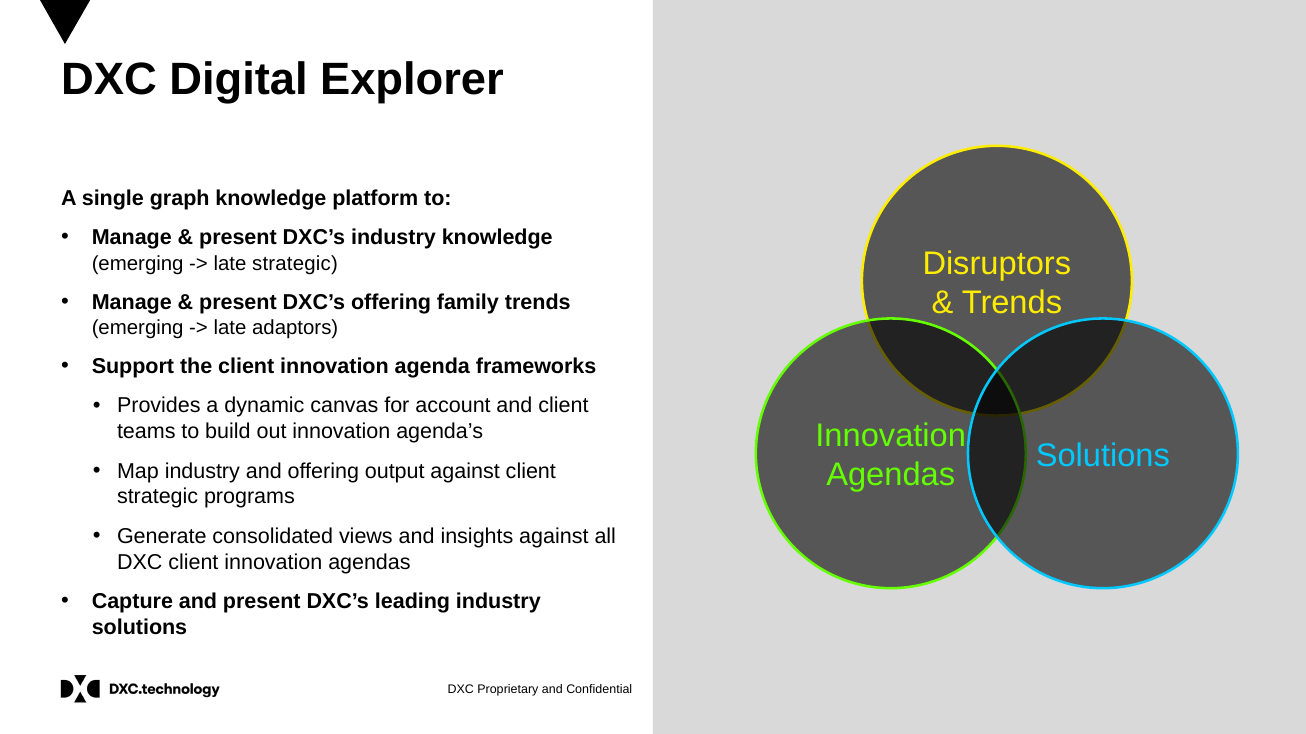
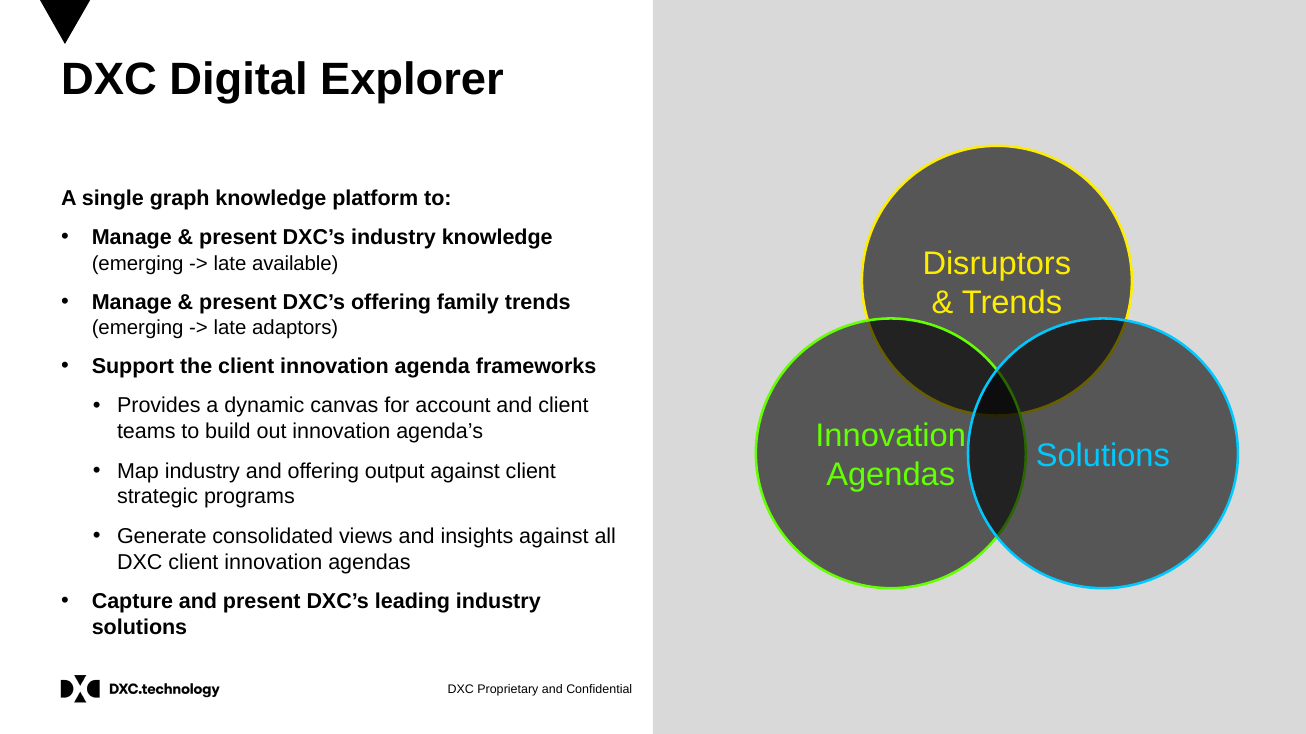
late strategic: strategic -> available (295, 264)
